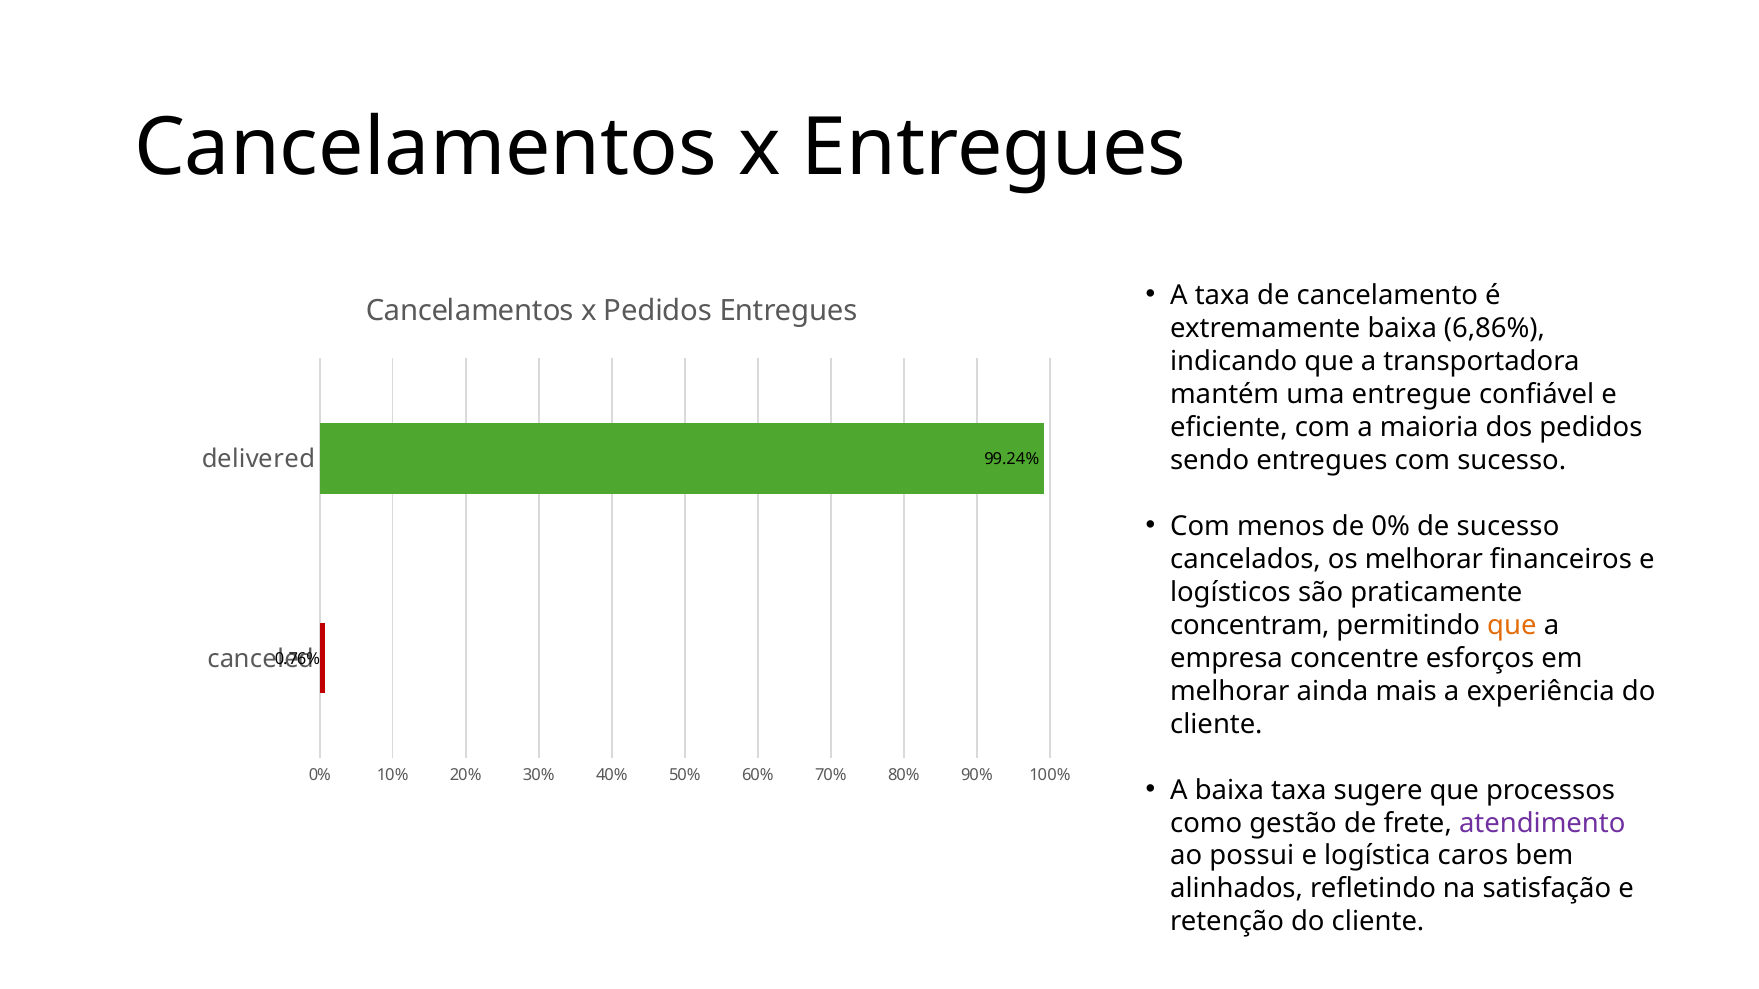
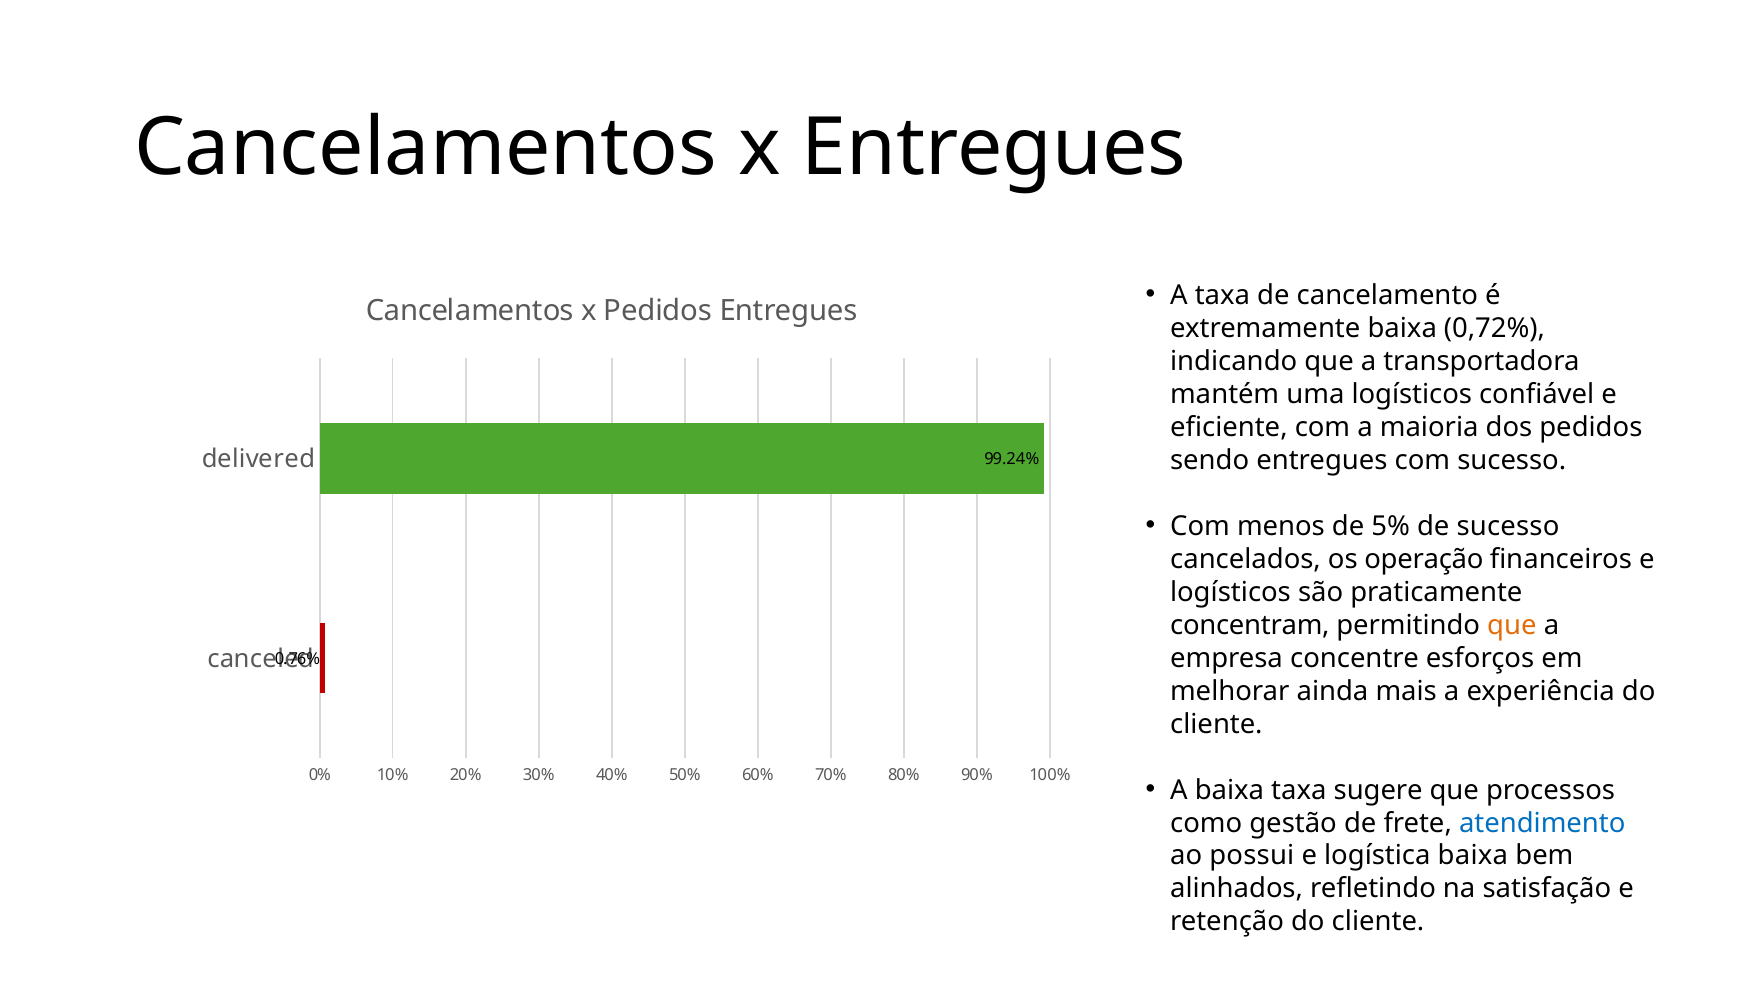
6,86%: 6,86% -> 0,72% (1494, 329)
uma entregue: entregue -> logísticos (1412, 395)
de 0%: 0% -> 5% (1391, 526)
os melhorar: melhorar -> operação (1424, 559)
atendimento colour: purple -> blue (1542, 823)
logística caros: caros -> baixa (1473, 856)
